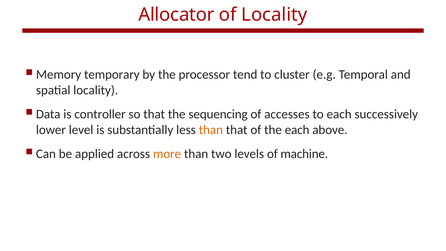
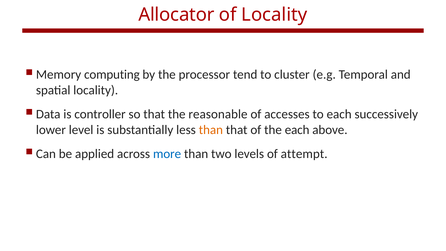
temporary: temporary -> computing (112, 75)
sequencing: sequencing -> reasonable (218, 114)
more colour: orange -> blue (167, 154)
machine: machine -> attempt (304, 154)
